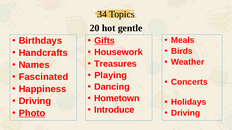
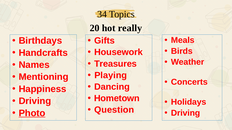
gentle: gentle -> really (130, 28)
Gifts underline: present -> none (104, 41)
Fascinated: Fascinated -> Mentioning (44, 77)
Introduce: Introduce -> Question (114, 110)
